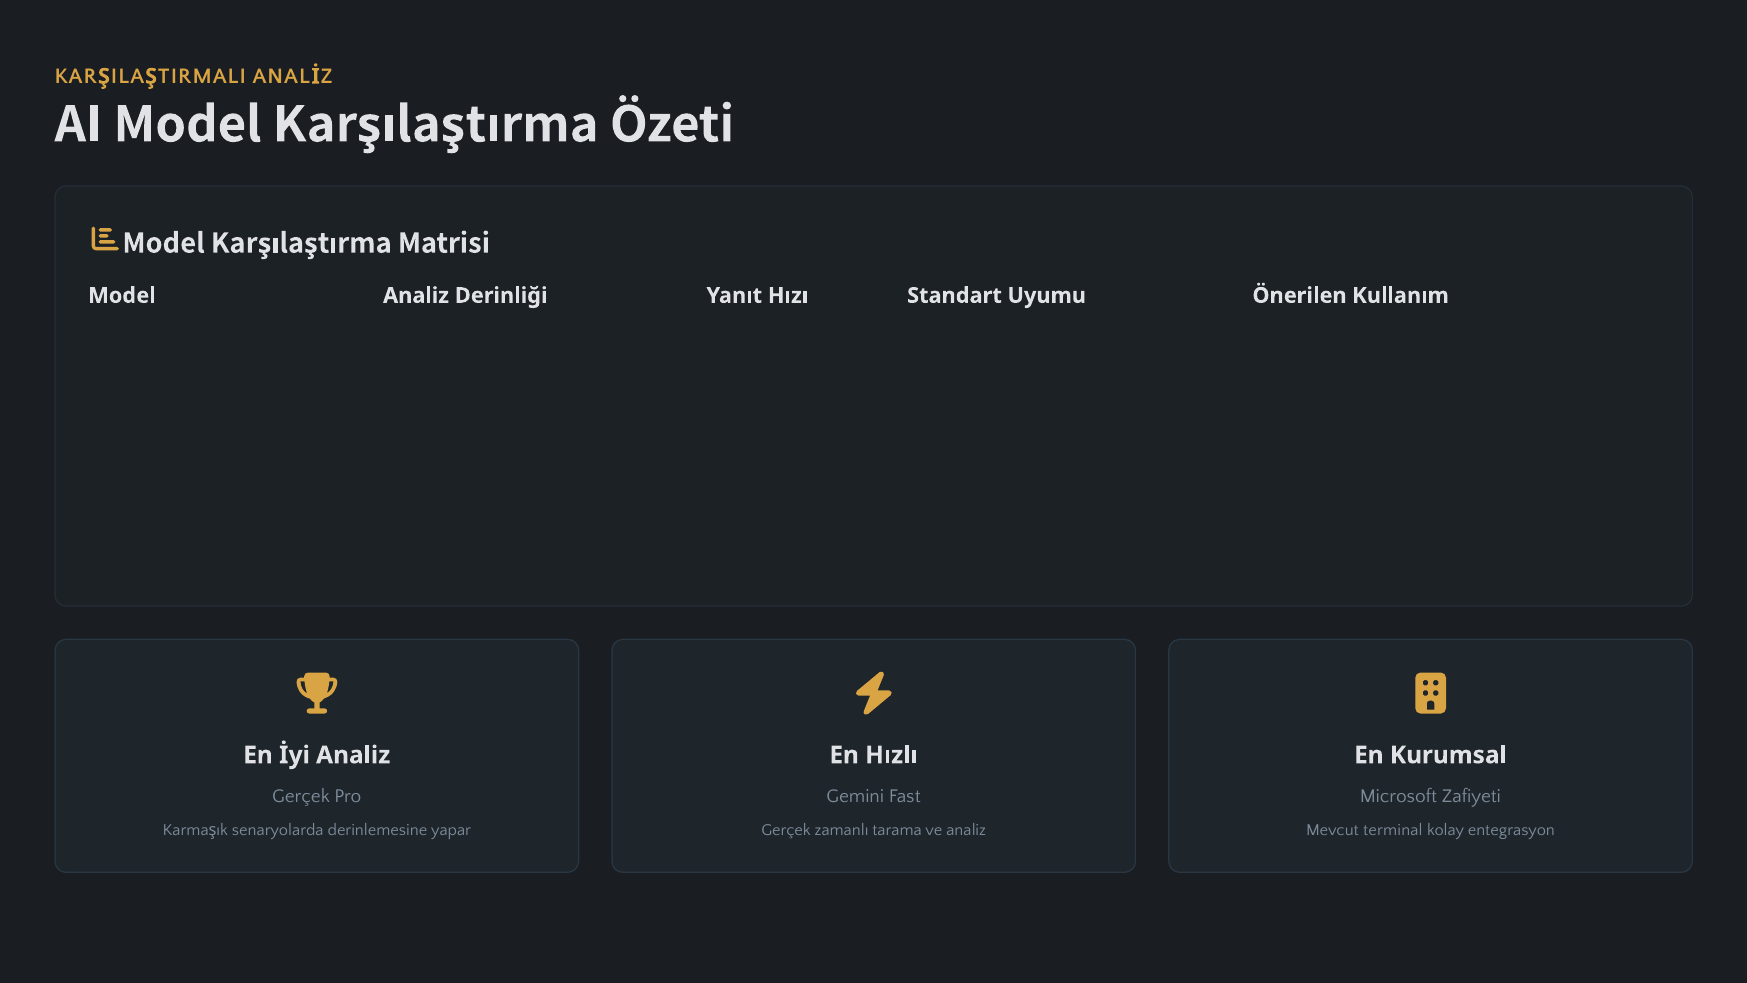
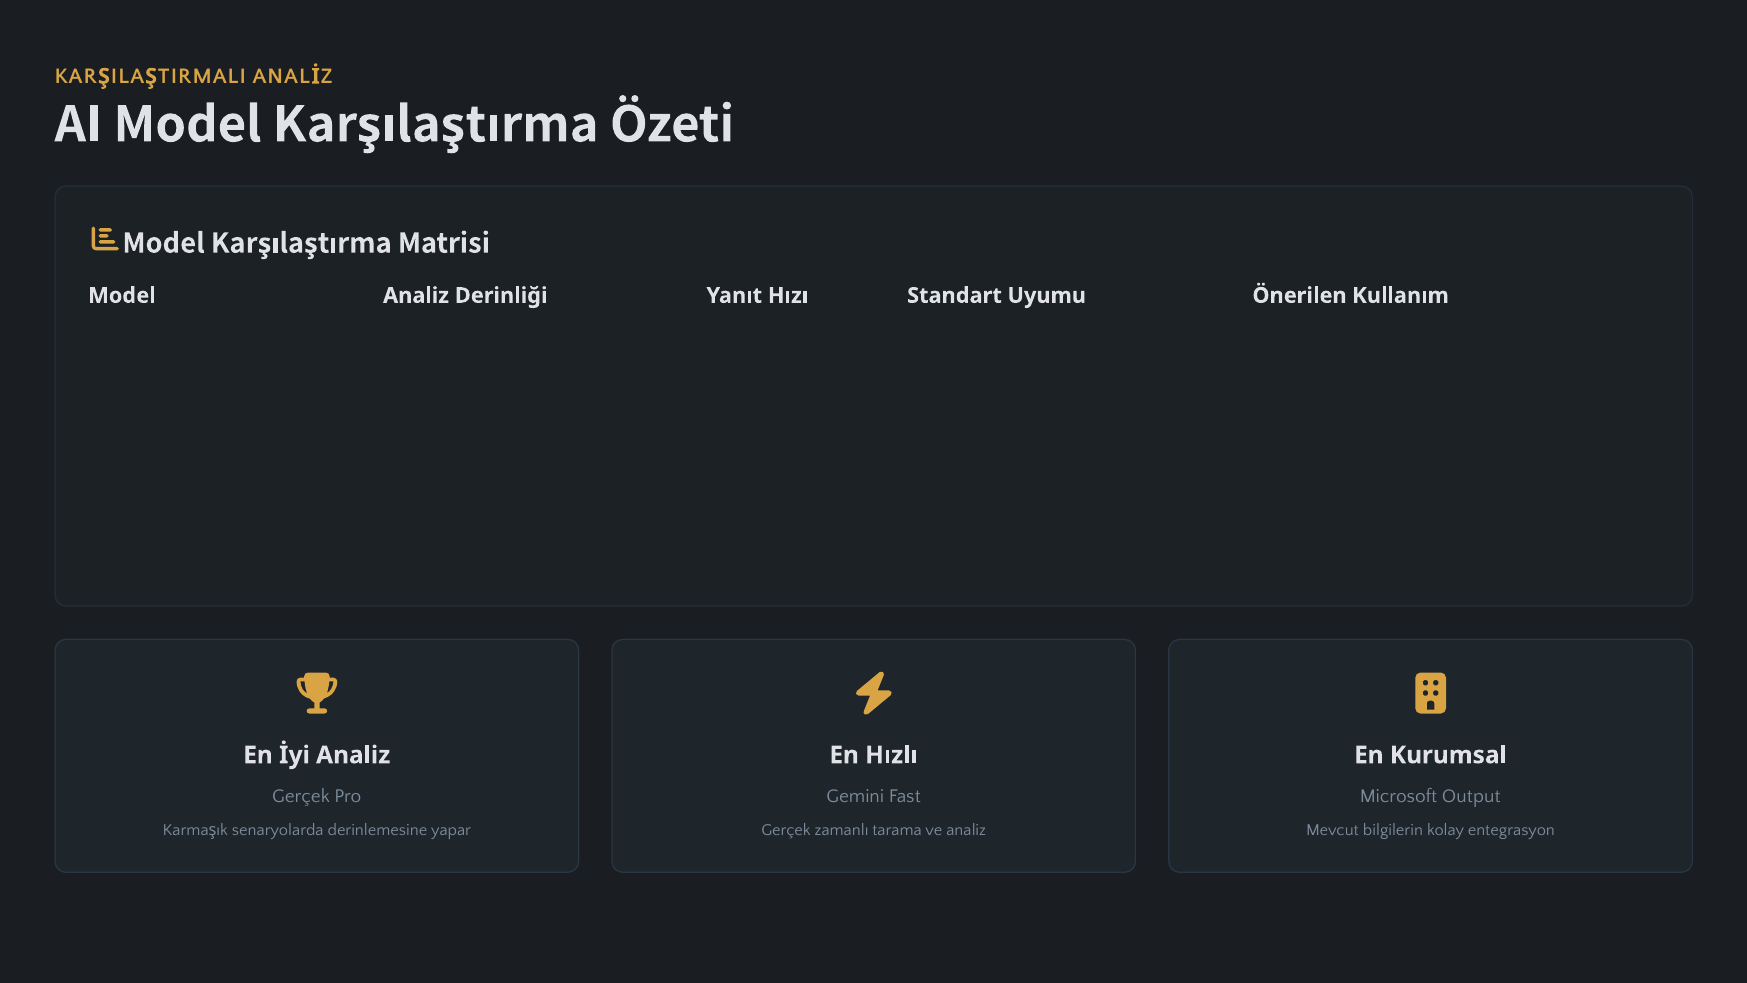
Zafiyeti: Zafiyeti -> Output (1471, 796)
terminal: terminal -> bilgilerin (1393, 830)
